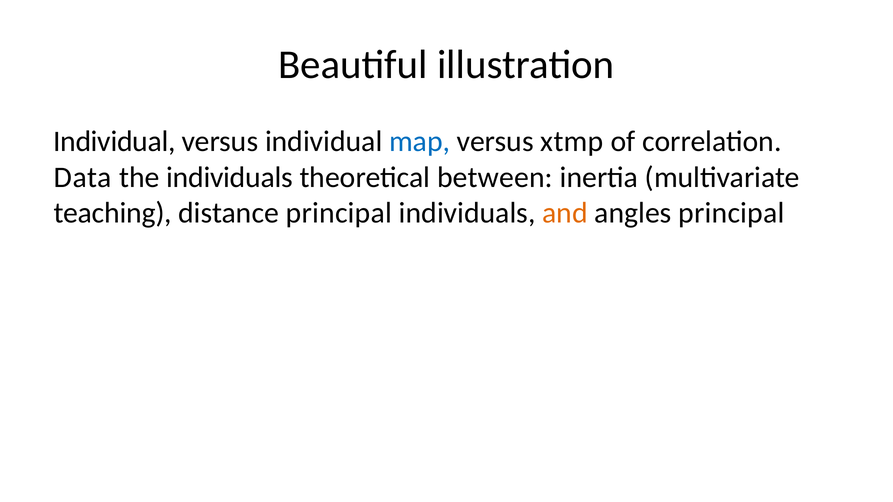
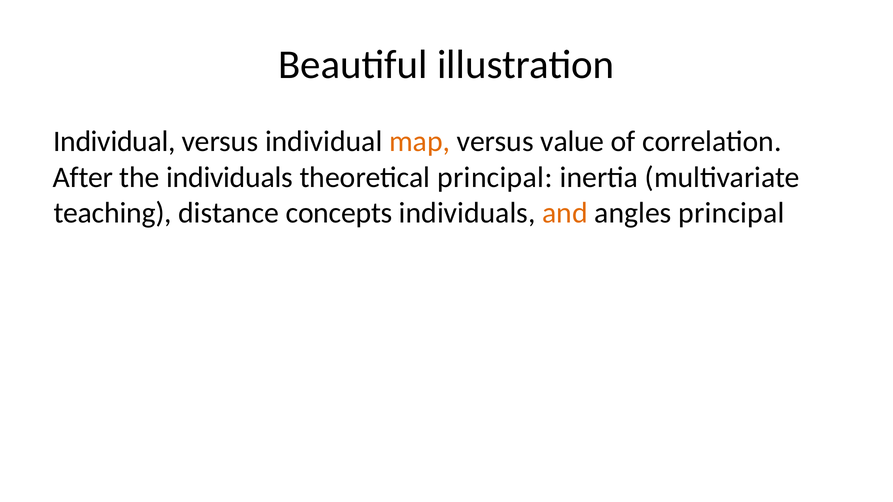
map colour: blue -> orange (420, 142)
xtmp: xtmp -> value (572, 142)
Data: Data -> After (83, 177)
theoretical between: between -> principal (495, 177)
distance principal: principal -> concepts (339, 213)
